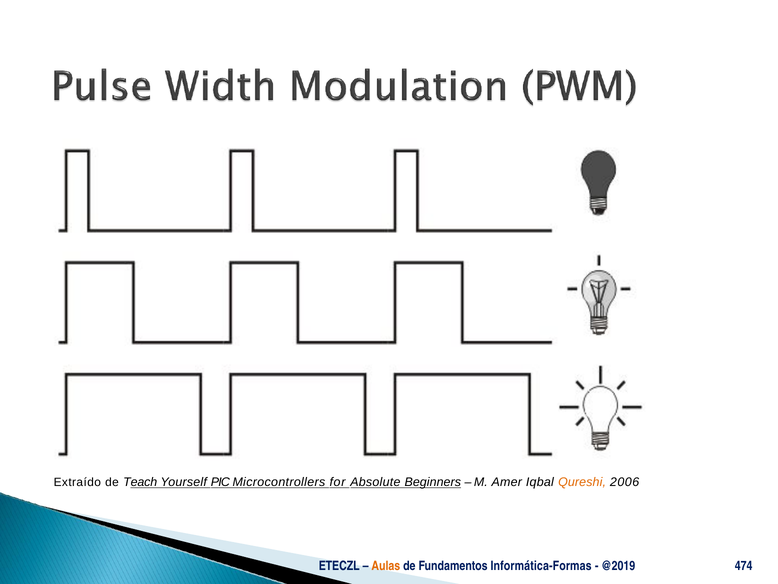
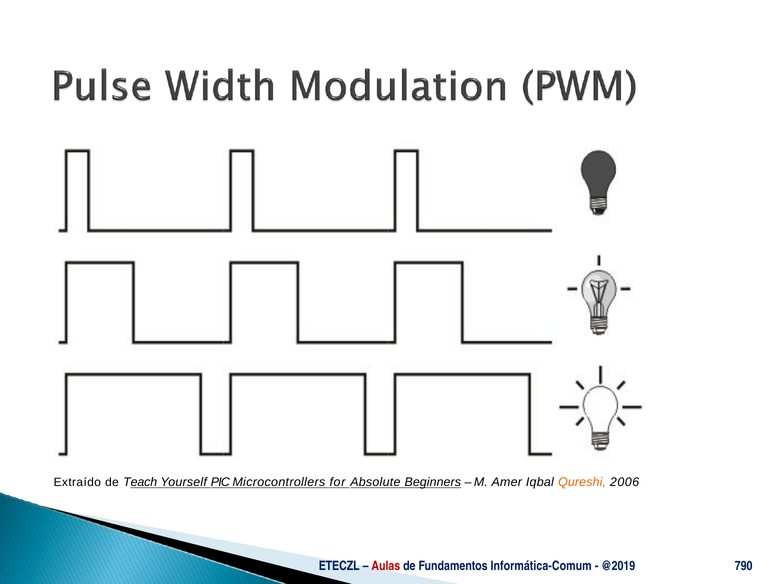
Aulas colour: orange -> red (386, 565)
Informática-Formas: Informática-Formas -> Informática-Comum (541, 565)
474: 474 -> 790 (744, 565)
